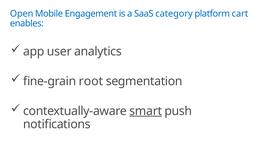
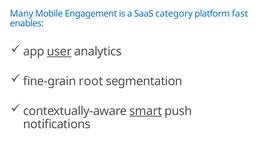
Open: Open -> Many (22, 14)
cart: cart -> fast (240, 14)
user underline: none -> present (59, 51)
